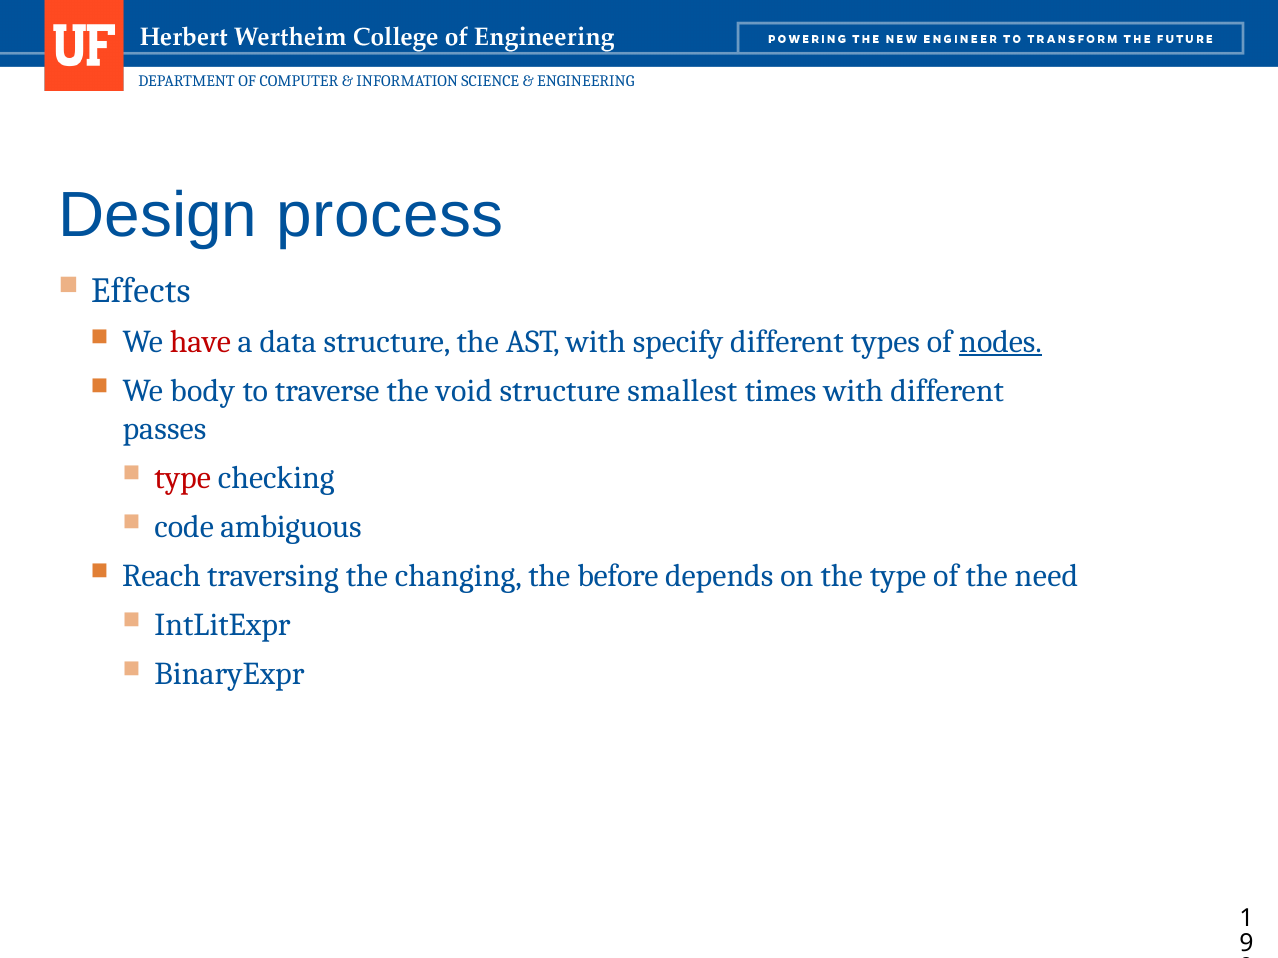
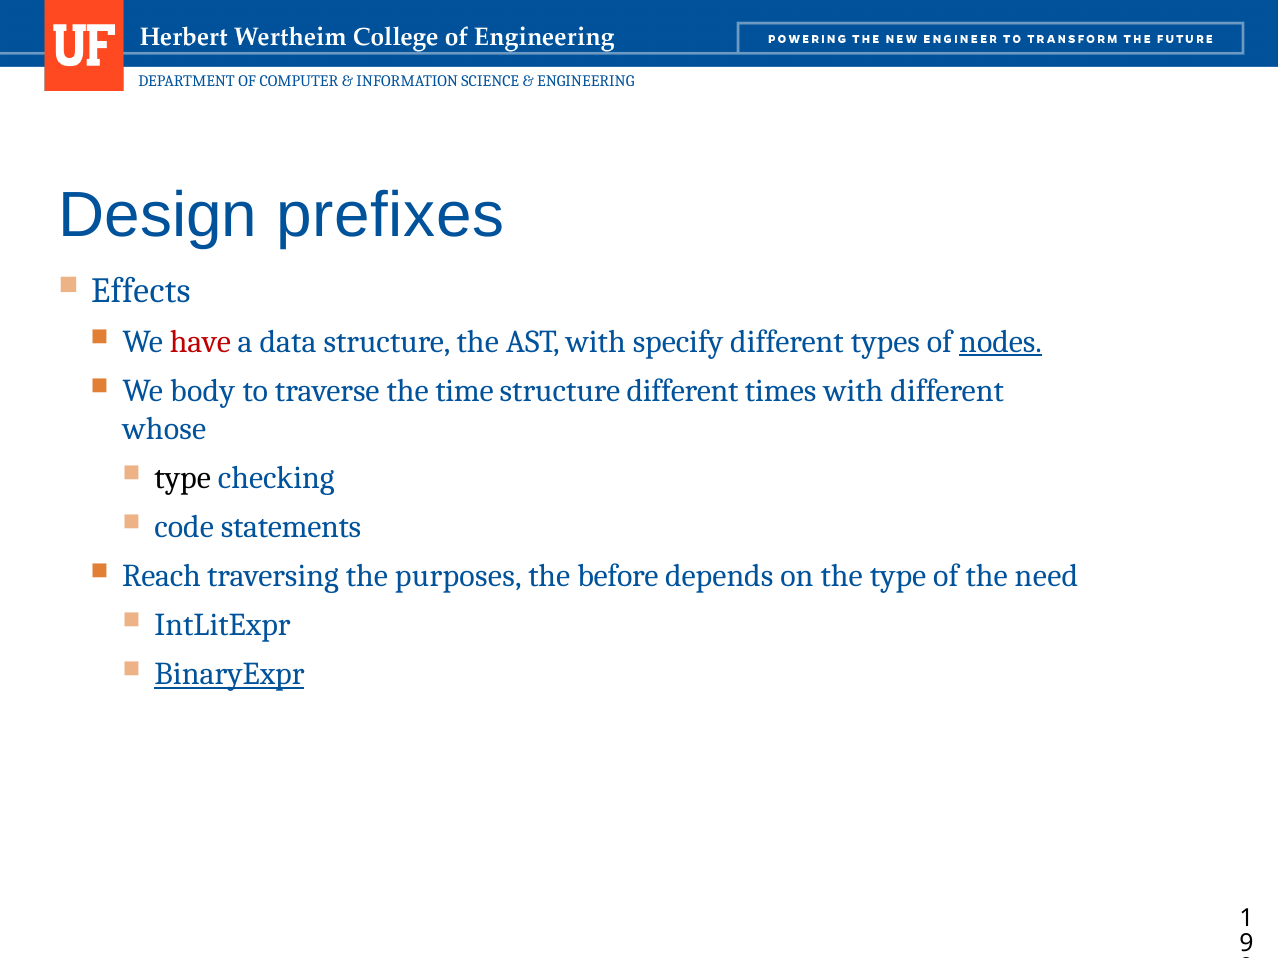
process: process -> prefixes (390, 216)
void: void -> time (464, 391)
structure smallest: smallest -> different (683, 391)
passes: passes -> whose (164, 429)
type colour: red -> black (183, 478)
ambiguous: ambiguous -> statements (291, 527)
changing: changing -> purposes (458, 576)
BinaryExpr underline: none -> present (229, 674)
